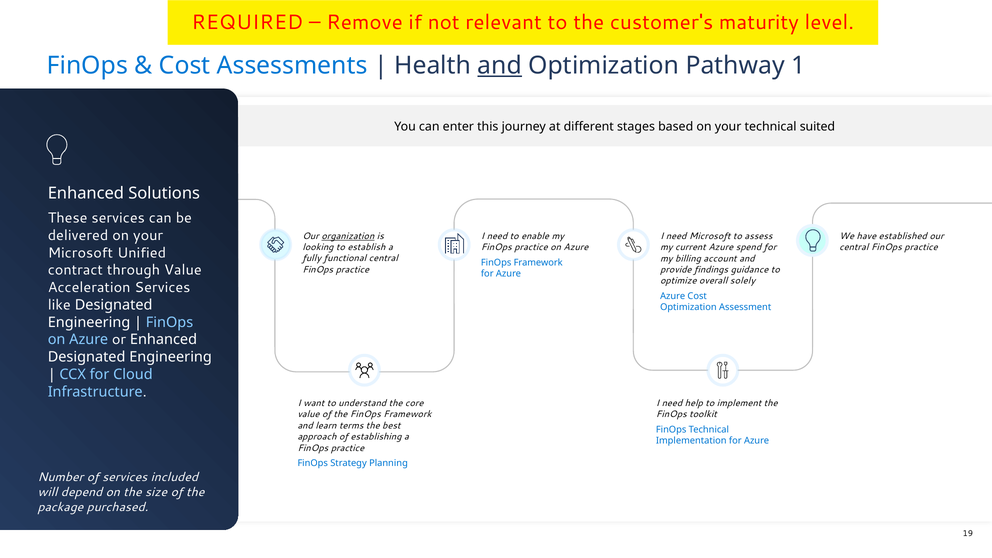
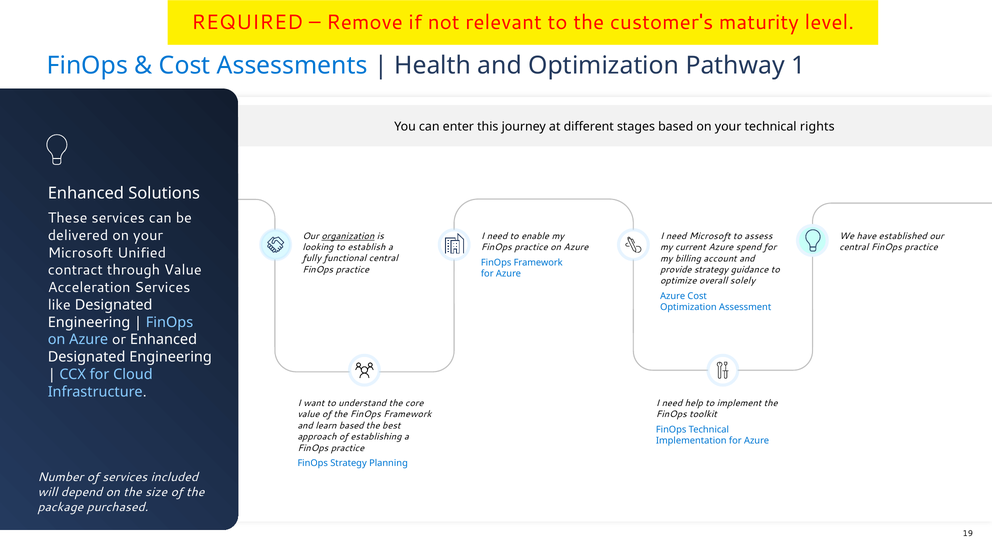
and underline: present -> none (500, 65)
suited: suited -> rights (817, 127)
provide findings: findings -> strategy (711, 270)
learn terms: terms -> based (351, 426)
